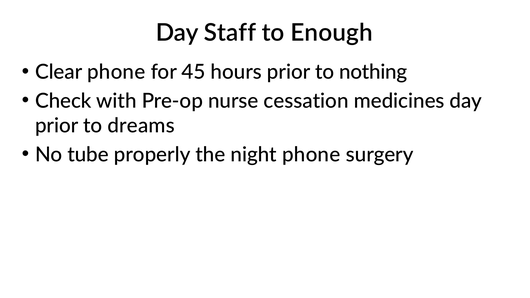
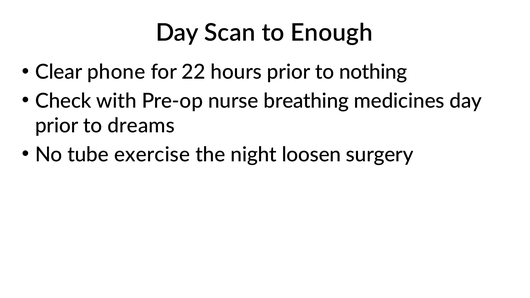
Staff: Staff -> Scan (230, 33)
45: 45 -> 22 (194, 72)
cessation: cessation -> breathing (306, 101)
properly: properly -> exercise (152, 155)
night phone: phone -> loosen (311, 155)
